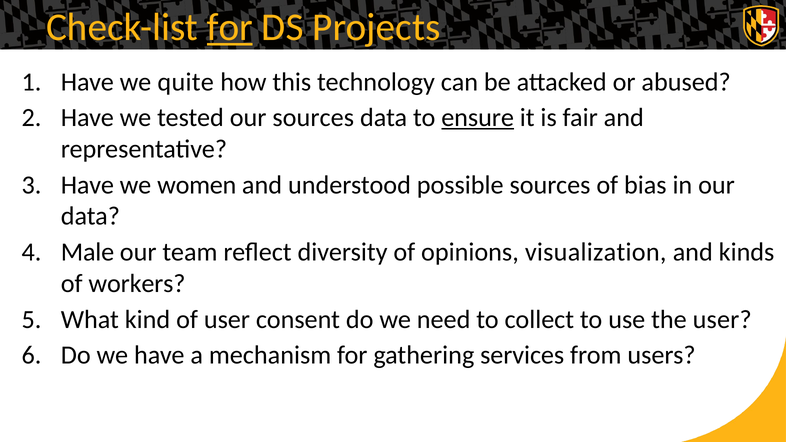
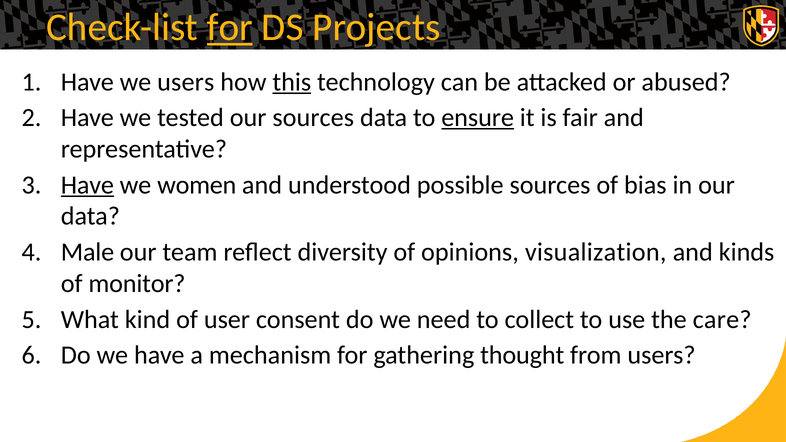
we quite: quite -> users (186, 82)
this underline: none -> present (292, 82)
Have underline: none -> present (87, 185)
workers: workers -> monitor (137, 284)
the user: user -> care (722, 319)
services: services -> thought (522, 355)
